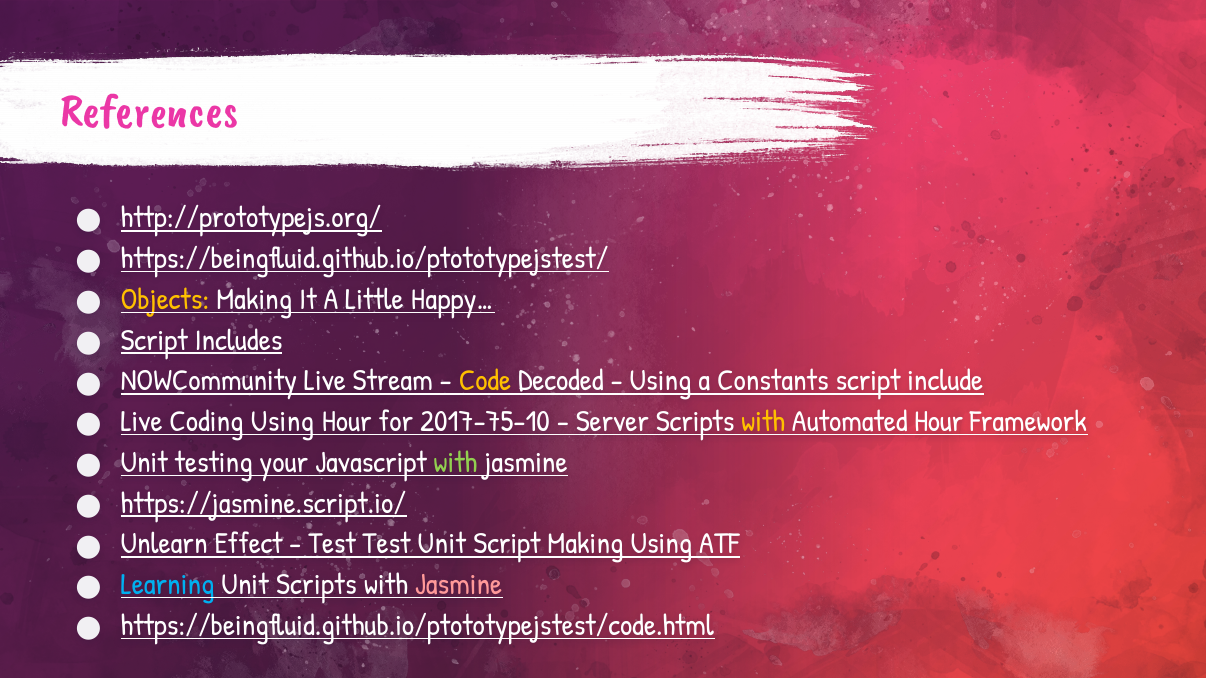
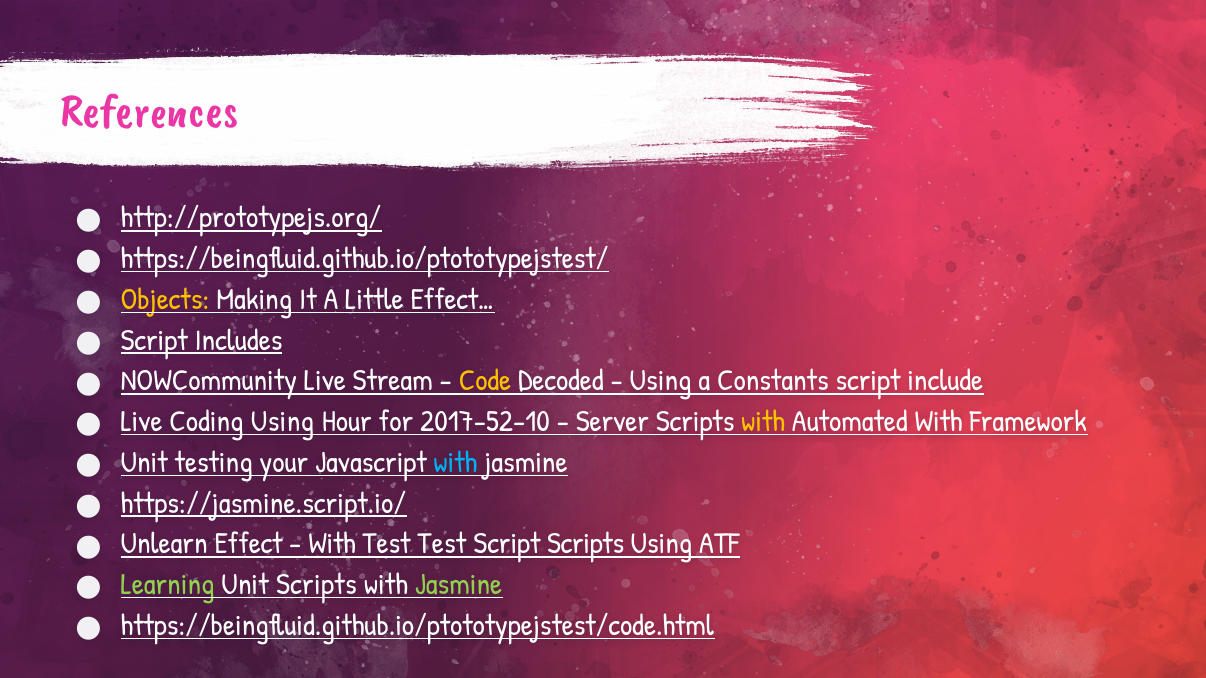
Happy…: Happy… -> Effect… (453, 300)
2017-75-10: 2017-75-10 -> 2017-52-10 (485, 422)
Automated Hour: Hour -> With (939, 422)
with colour: light green -> light blue (455, 463)
Test: Test -> With (332, 544)
Test Unit: Unit -> Test (442, 544)
Script Making: Making -> Scripts (586, 544)
Learning colour: light blue -> light green (168, 585)
Jasmine colour: pink -> light green (458, 585)
